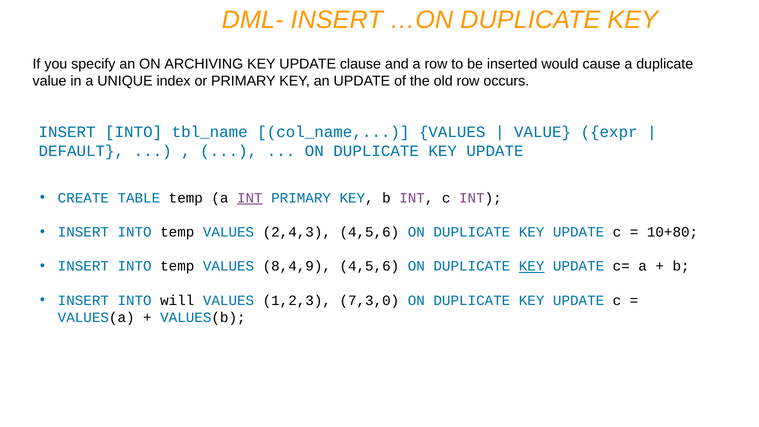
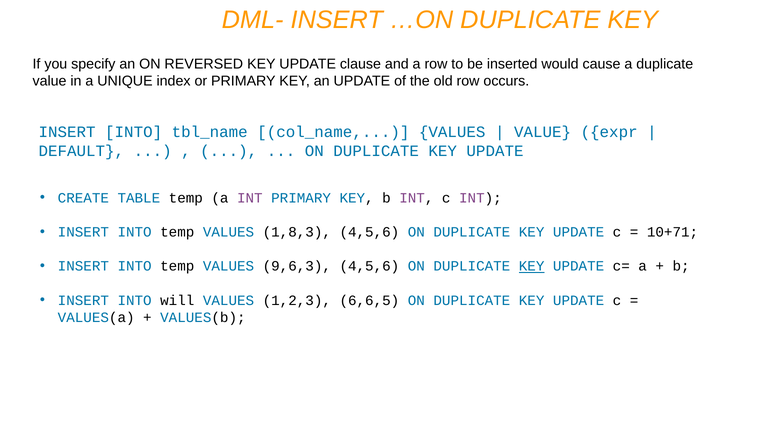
ARCHIVING: ARCHIVING -> REVERSED (204, 64)
INT underline: present -> none (250, 198)
2,4,3: 2,4,3 -> 1,8,3 (297, 232)
10+80: 10+80 -> 10+71 (673, 232)
8,4,9: 8,4,9 -> 9,6,3 (297, 266)
7,3,0: 7,3,0 -> 6,6,5 (369, 300)
